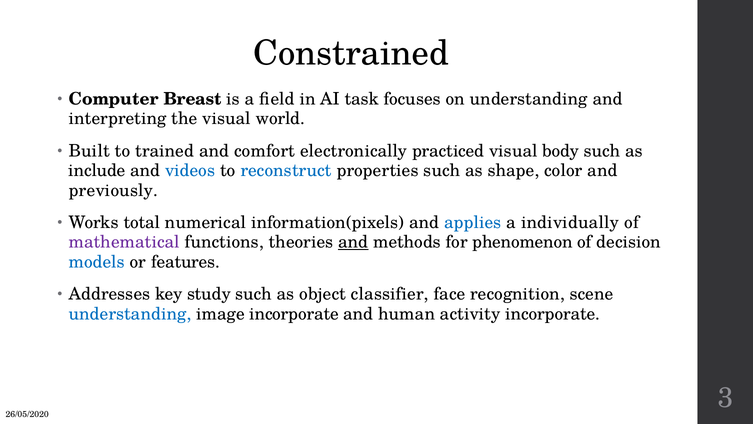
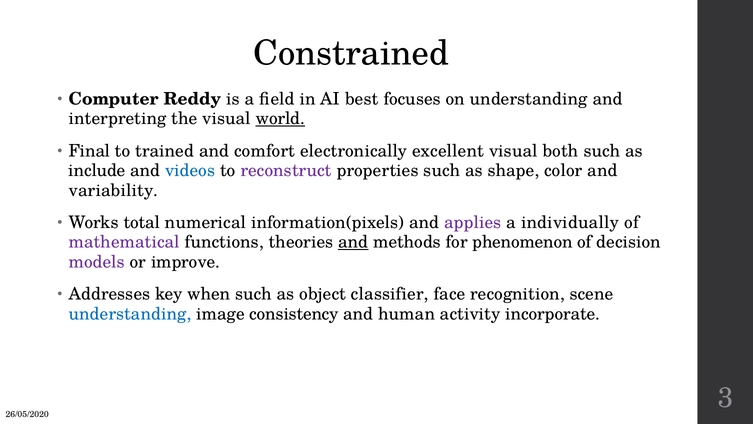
Breast: Breast -> Reddy (192, 99)
task: task -> best (362, 99)
world underline: none -> present (280, 119)
Built: Built -> Final (89, 151)
practiced: practiced -> excellent (448, 151)
body: body -> both (561, 151)
reconstruct colour: blue -> purple (286, 170)
previously: previously -> variability (113, 190)
applies colour: blue -> purple (473, 222)
models colour: blue -> purple (97, 262)
features: features -> improve (186, 262)
study: study -> when (209, 294)
image incorporate: incorporate -> consistency (294, 314)
